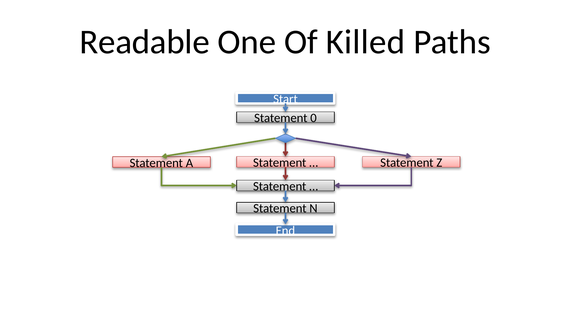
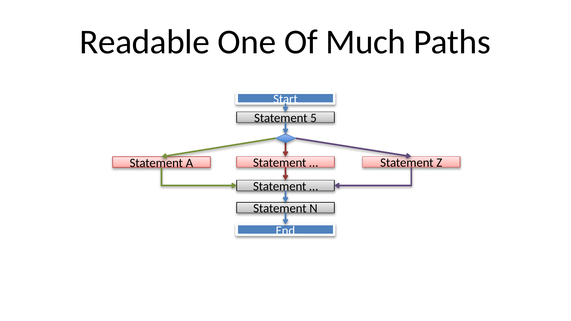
Killed: Killed -> Much (366, 42)
0: 0 -> 5 (314, 118)
